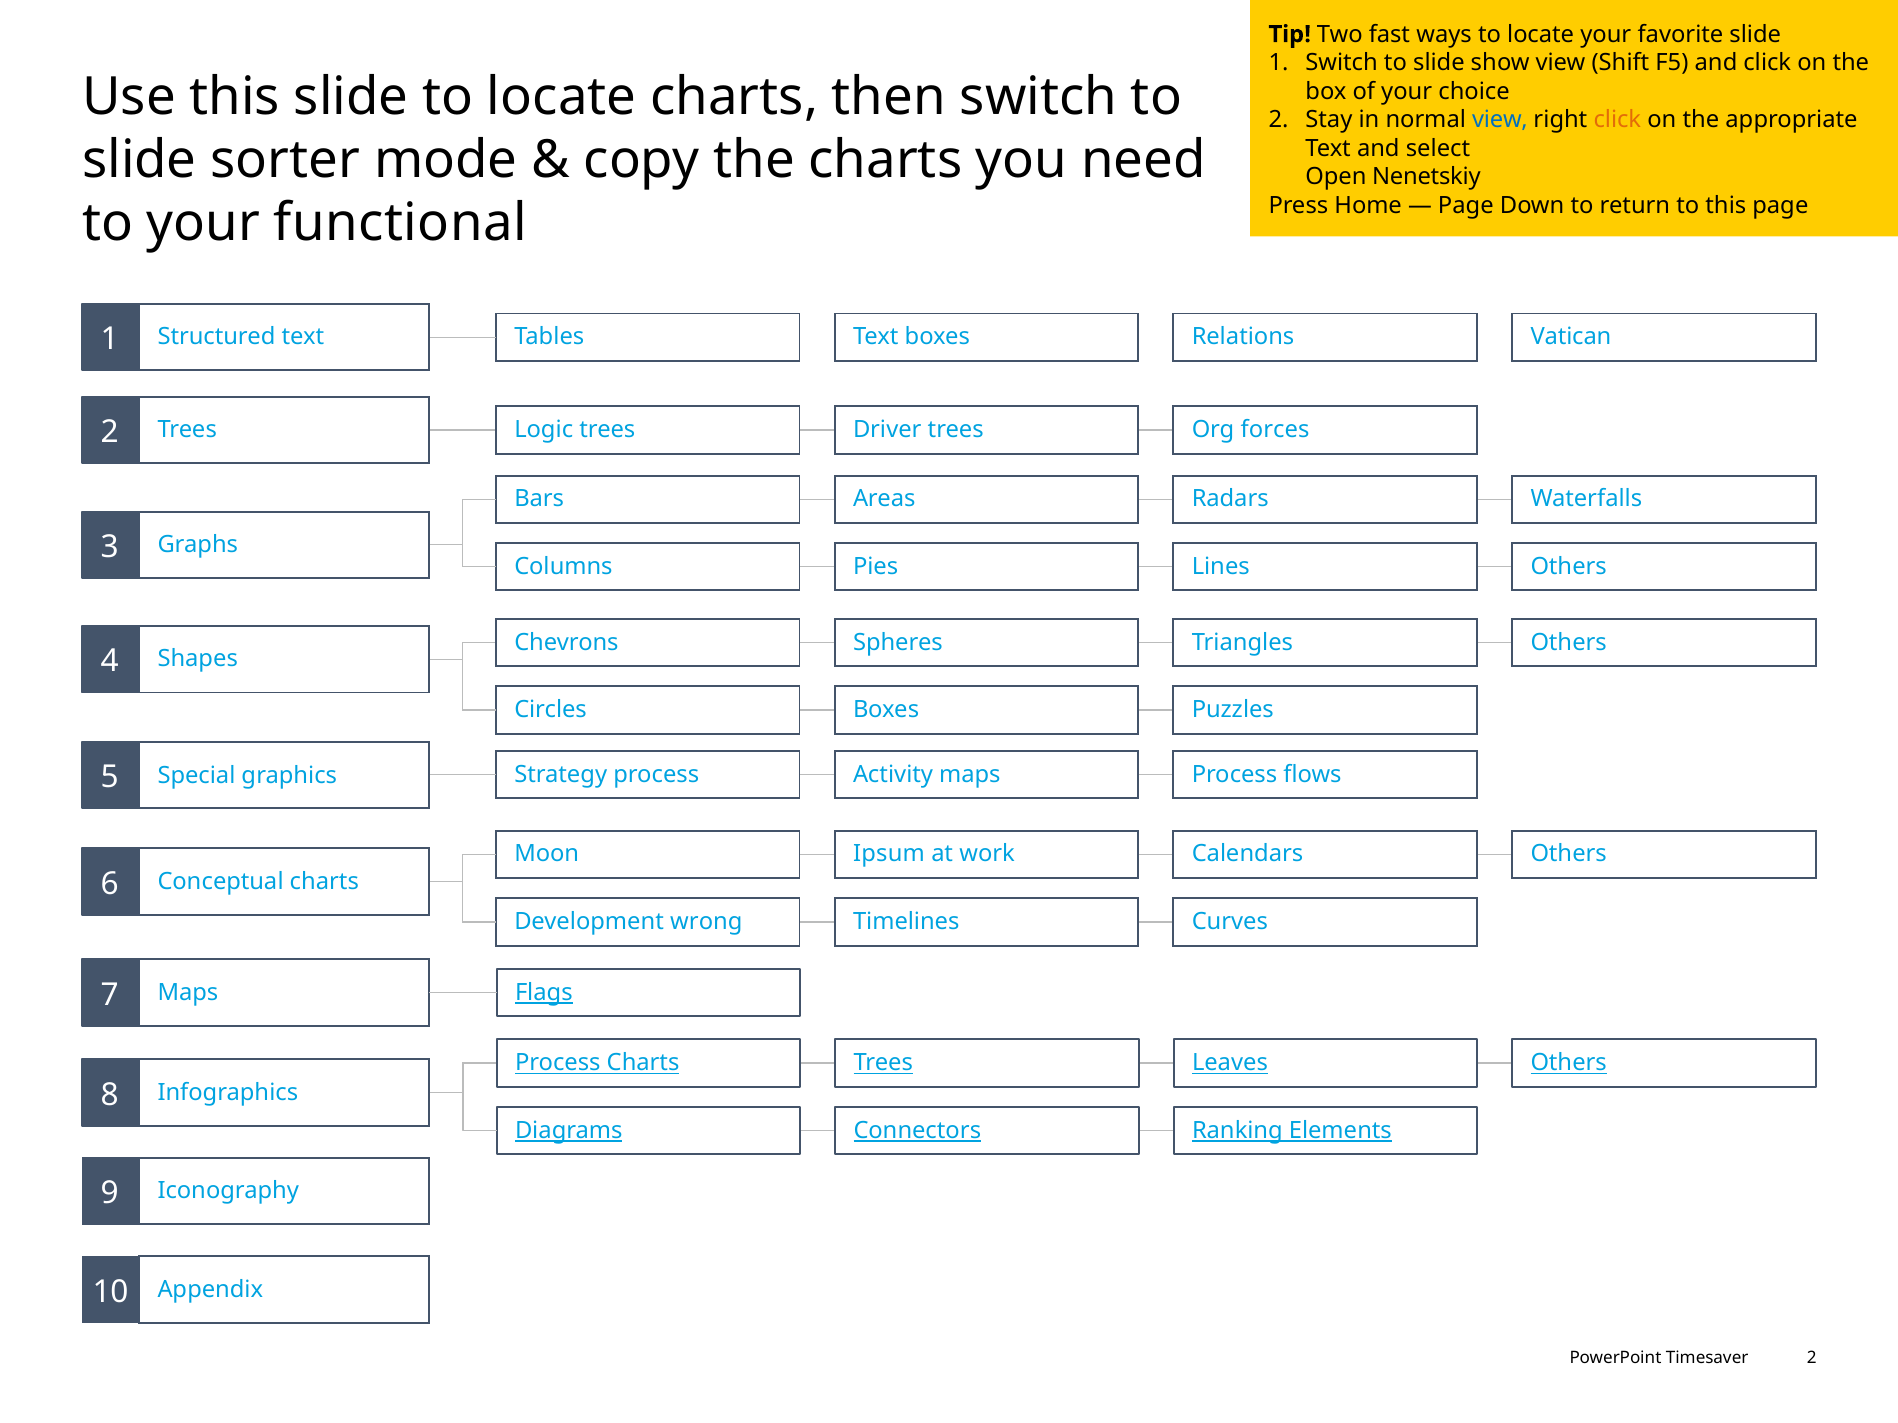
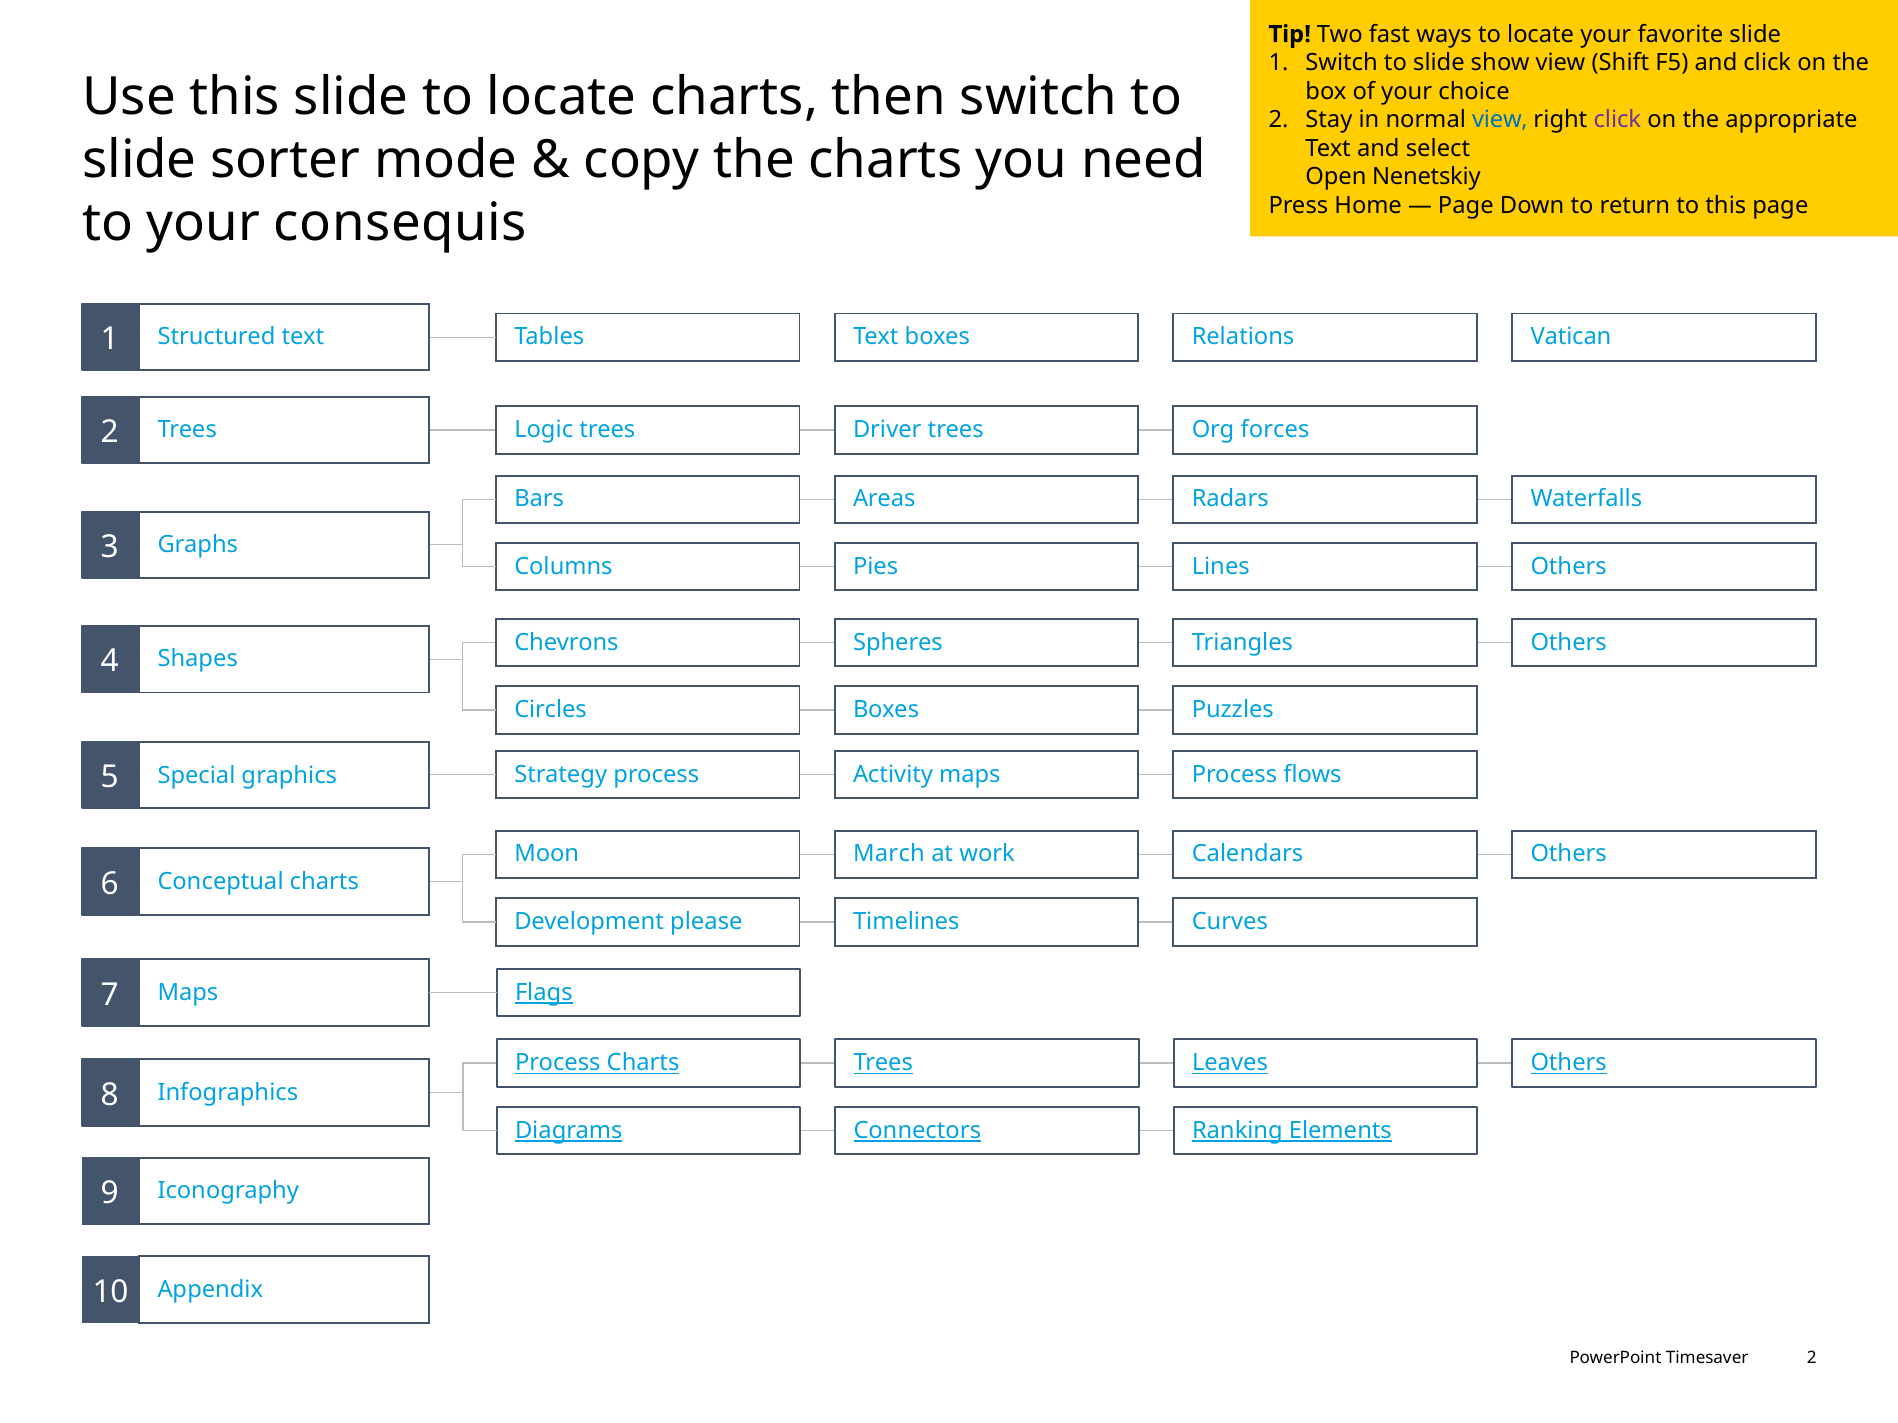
click colour: orange -> purple (1617, 120)
functional: functional -> consequis (400, 223)
Ipsum: Ipsum -> March (889, 854)
wrong: wrong -> please (706, 922)
